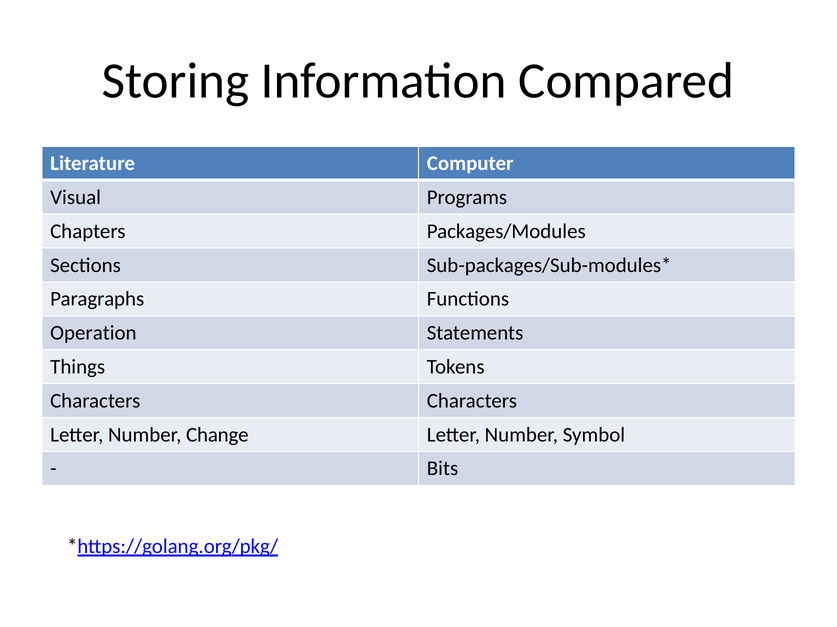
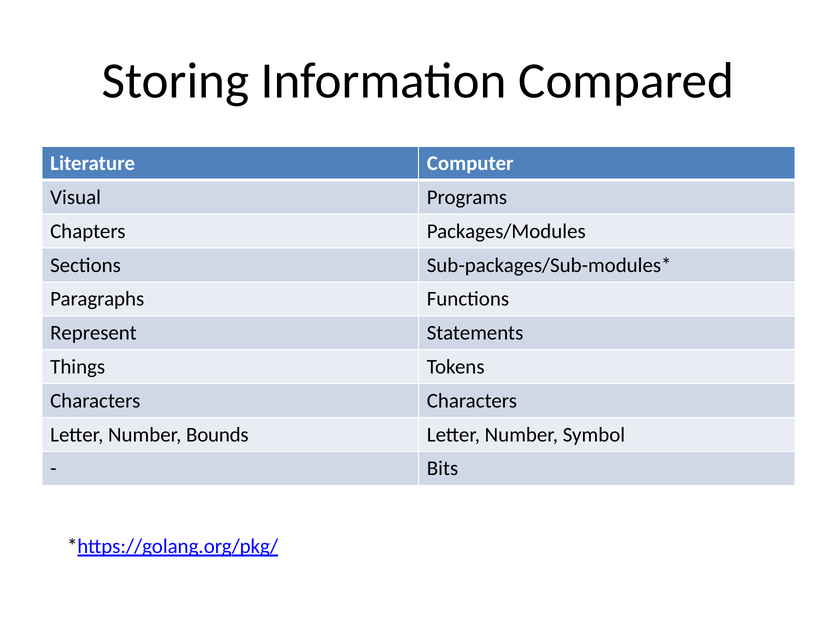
Operation: Operation -> Represent (93, 333)
Change: Change -> Bounds (217, 435)
